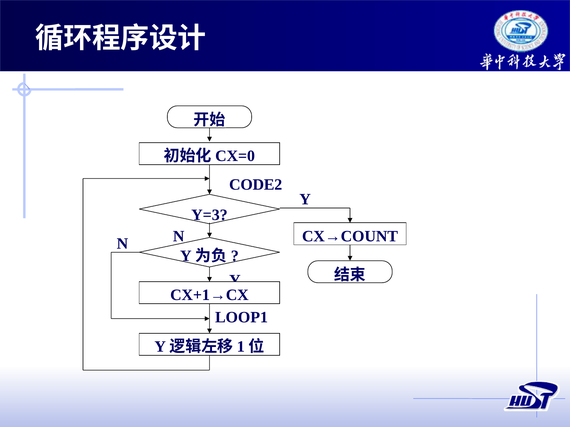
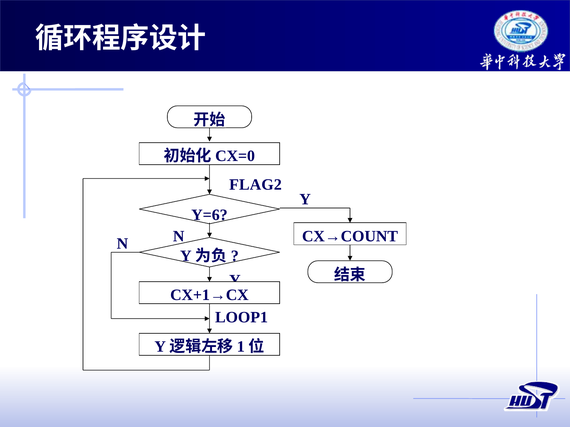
CODE2: CODE2 -> FLAG2 (256, 185)
Y=3: Y=3 -> Y=6 (209, 215)
